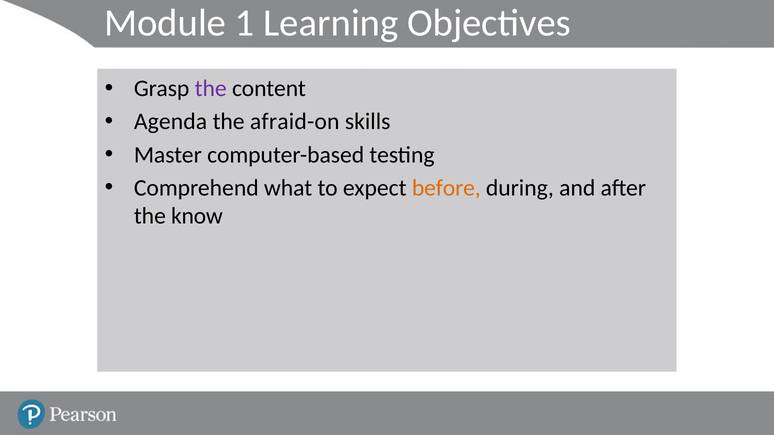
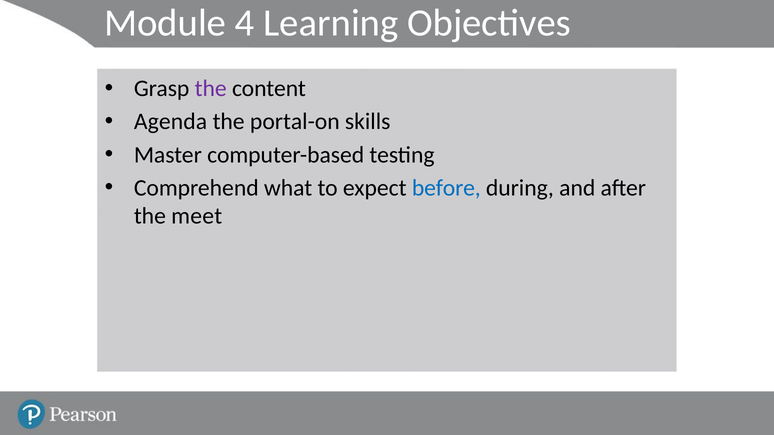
1: 1 -> 4 (245, 23)
afraid-on: afraid-on -> portal-on (295, 122)
before colour: orange -> blue (446, 188)
know: know -> meet (197, 216)
